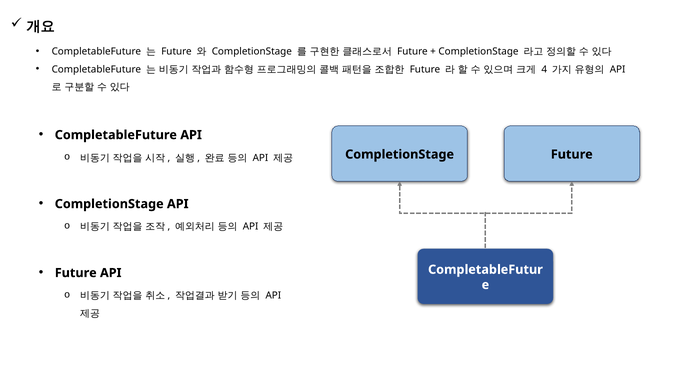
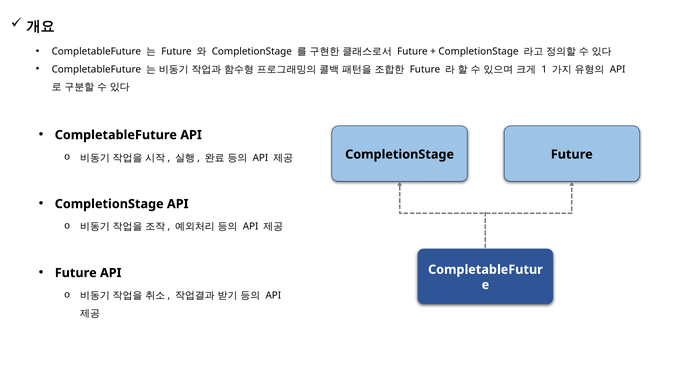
4: 4 -> 1 (544, 69)
